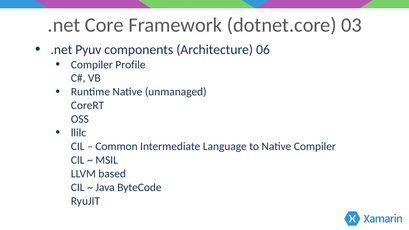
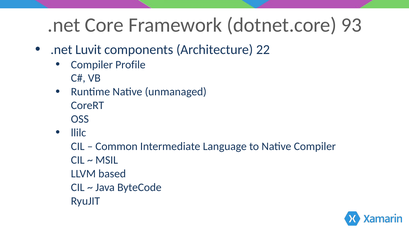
03: 03 -> 93 (352, 25)
Pyuv: Pyuv -> Luvit (88, 50)
06: 06 -> 22 (263, 50)
